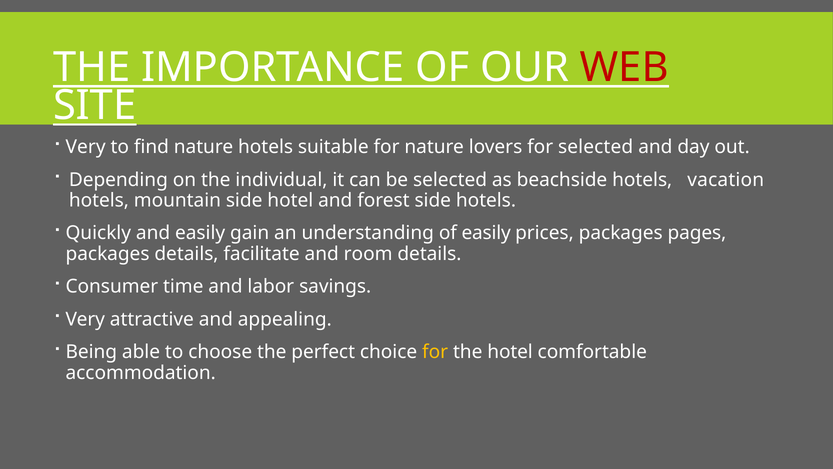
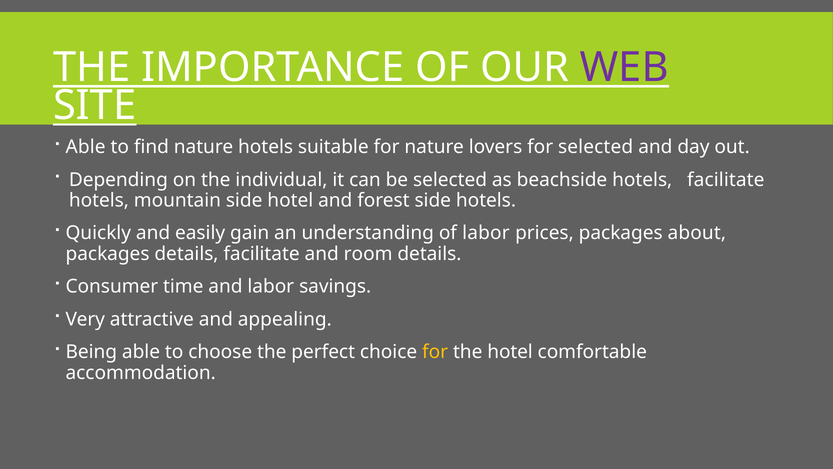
WEB colour: red -> purple (624, 67)
Very: Very -> Able (86, 147)
hotels vacation: vacation -> facilitate (726, 180)
of easily: easily -> labor (486, 233)
pages: pages -> about (697, 233)
